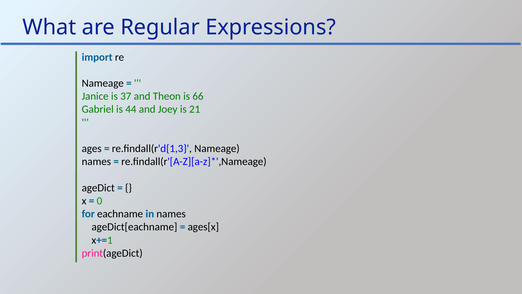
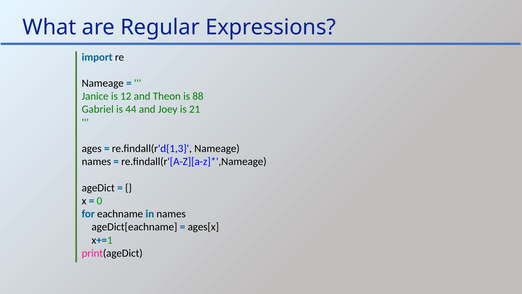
37: 37 -> 12 (126, 96)
66: 66 -> 88 (198, 96)
